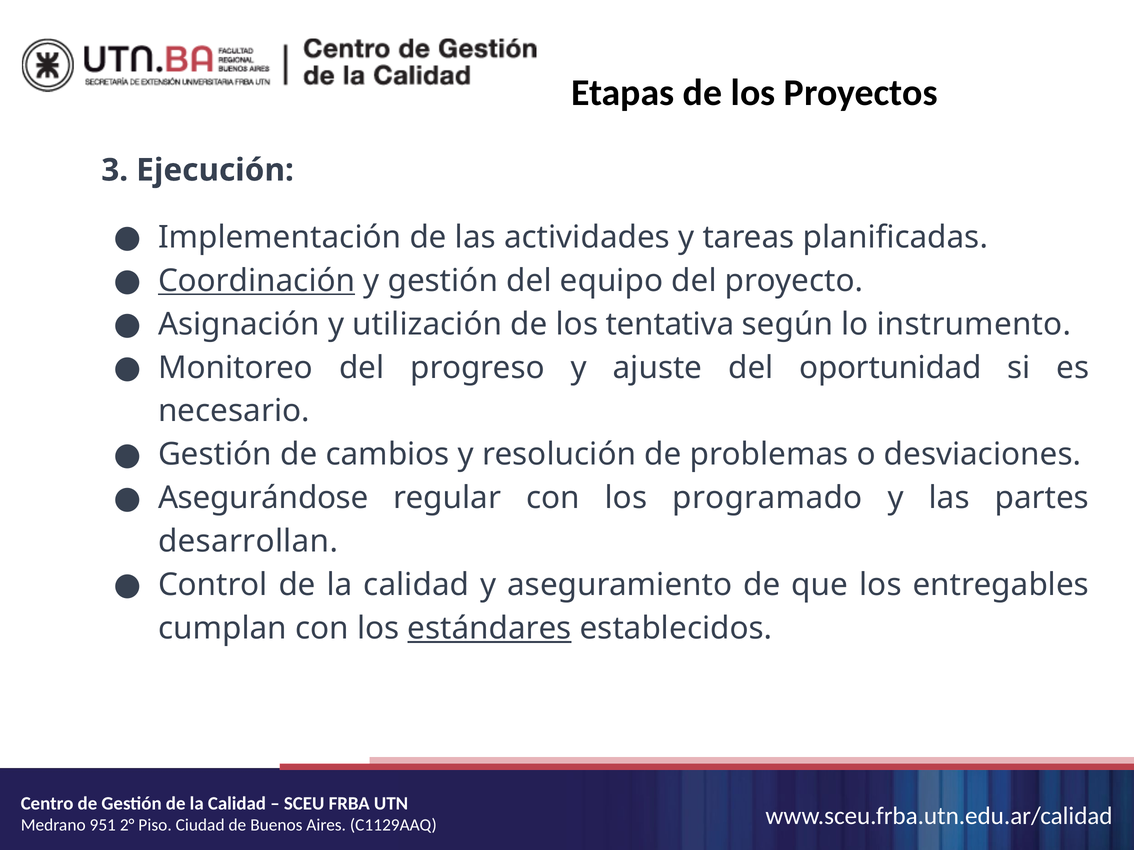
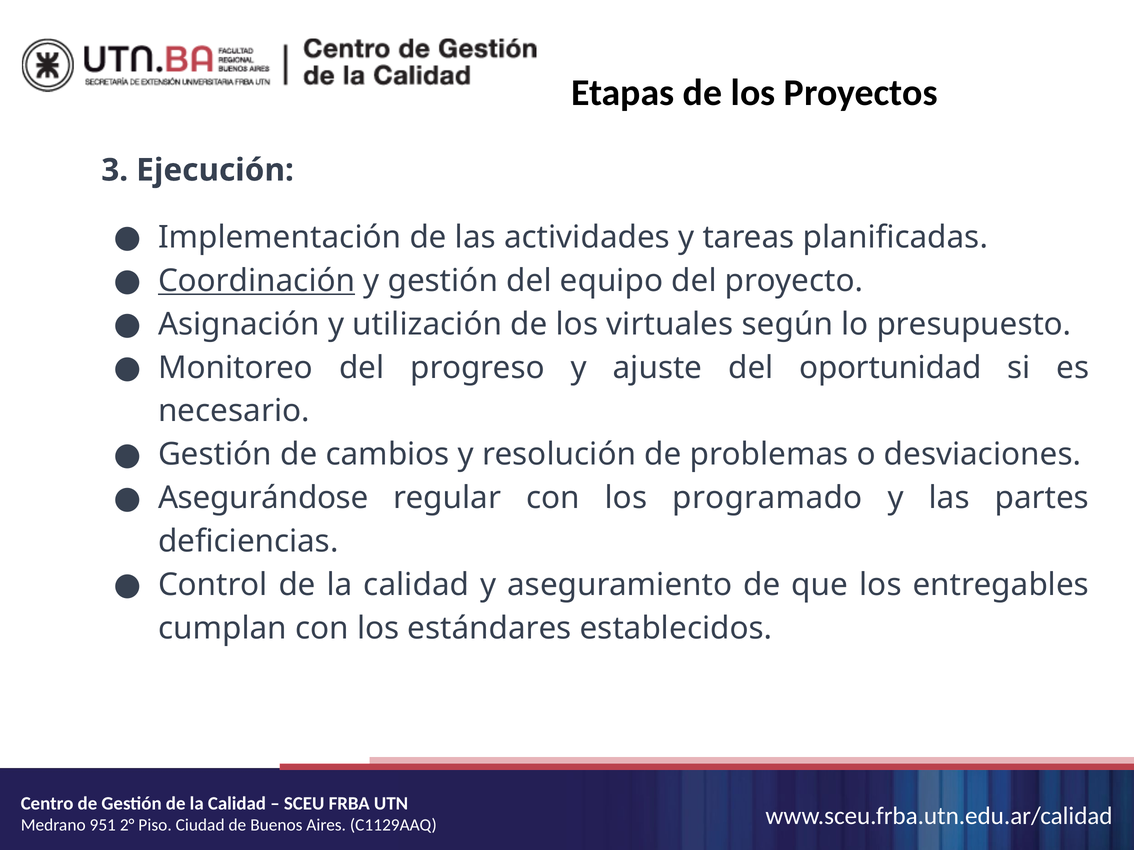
tentativa: tentativa -> virtuales (670, 324)
instrumento: instrumento -> presupuesto (974, 324)
desarrollan: desarrollan -> deficiencias (248, 542)
estándares underline: present -> none (489, 629)
